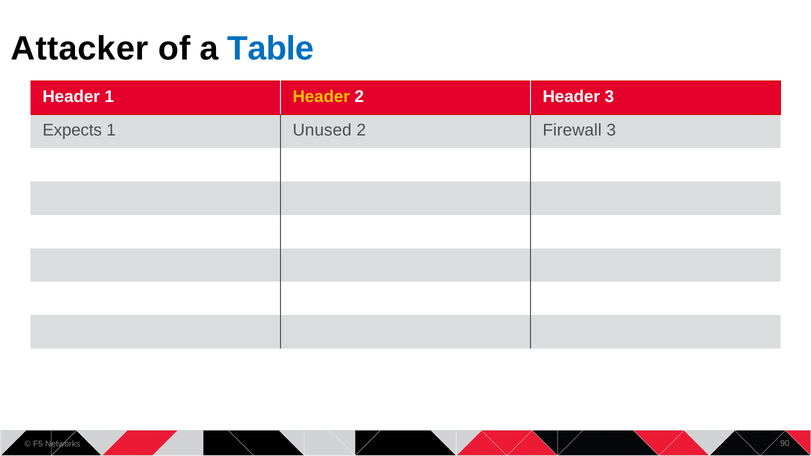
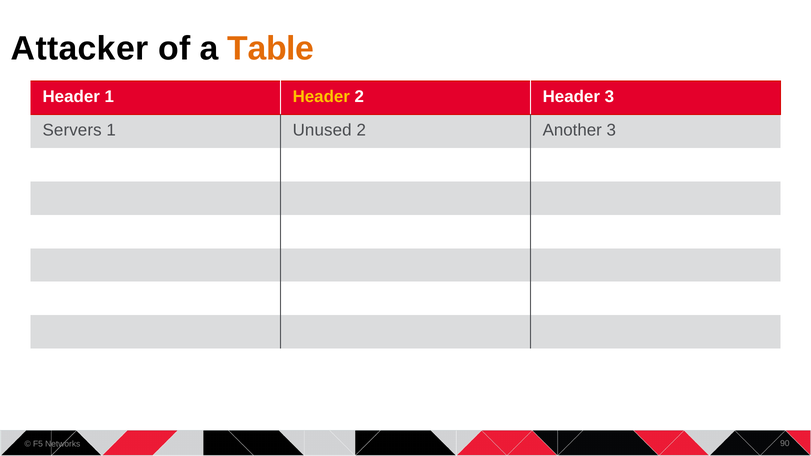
Table colour: blue -> orange (271, 49)
Expects: Expects -> Servers (72, 130)
Firewall: Firewall -> Another (572, 130)
